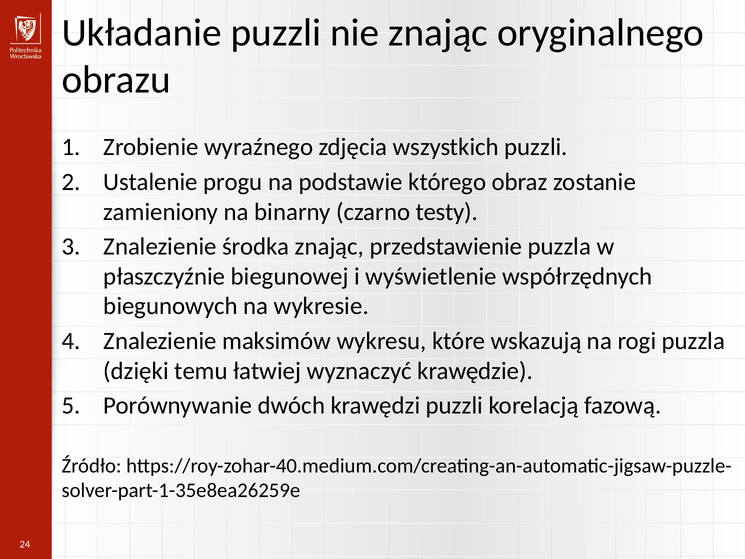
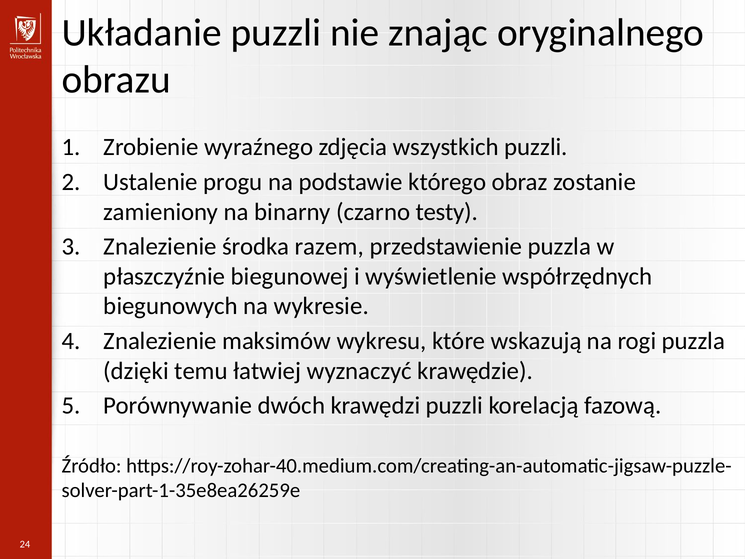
środka znając: znając -> razem (329, 247)
